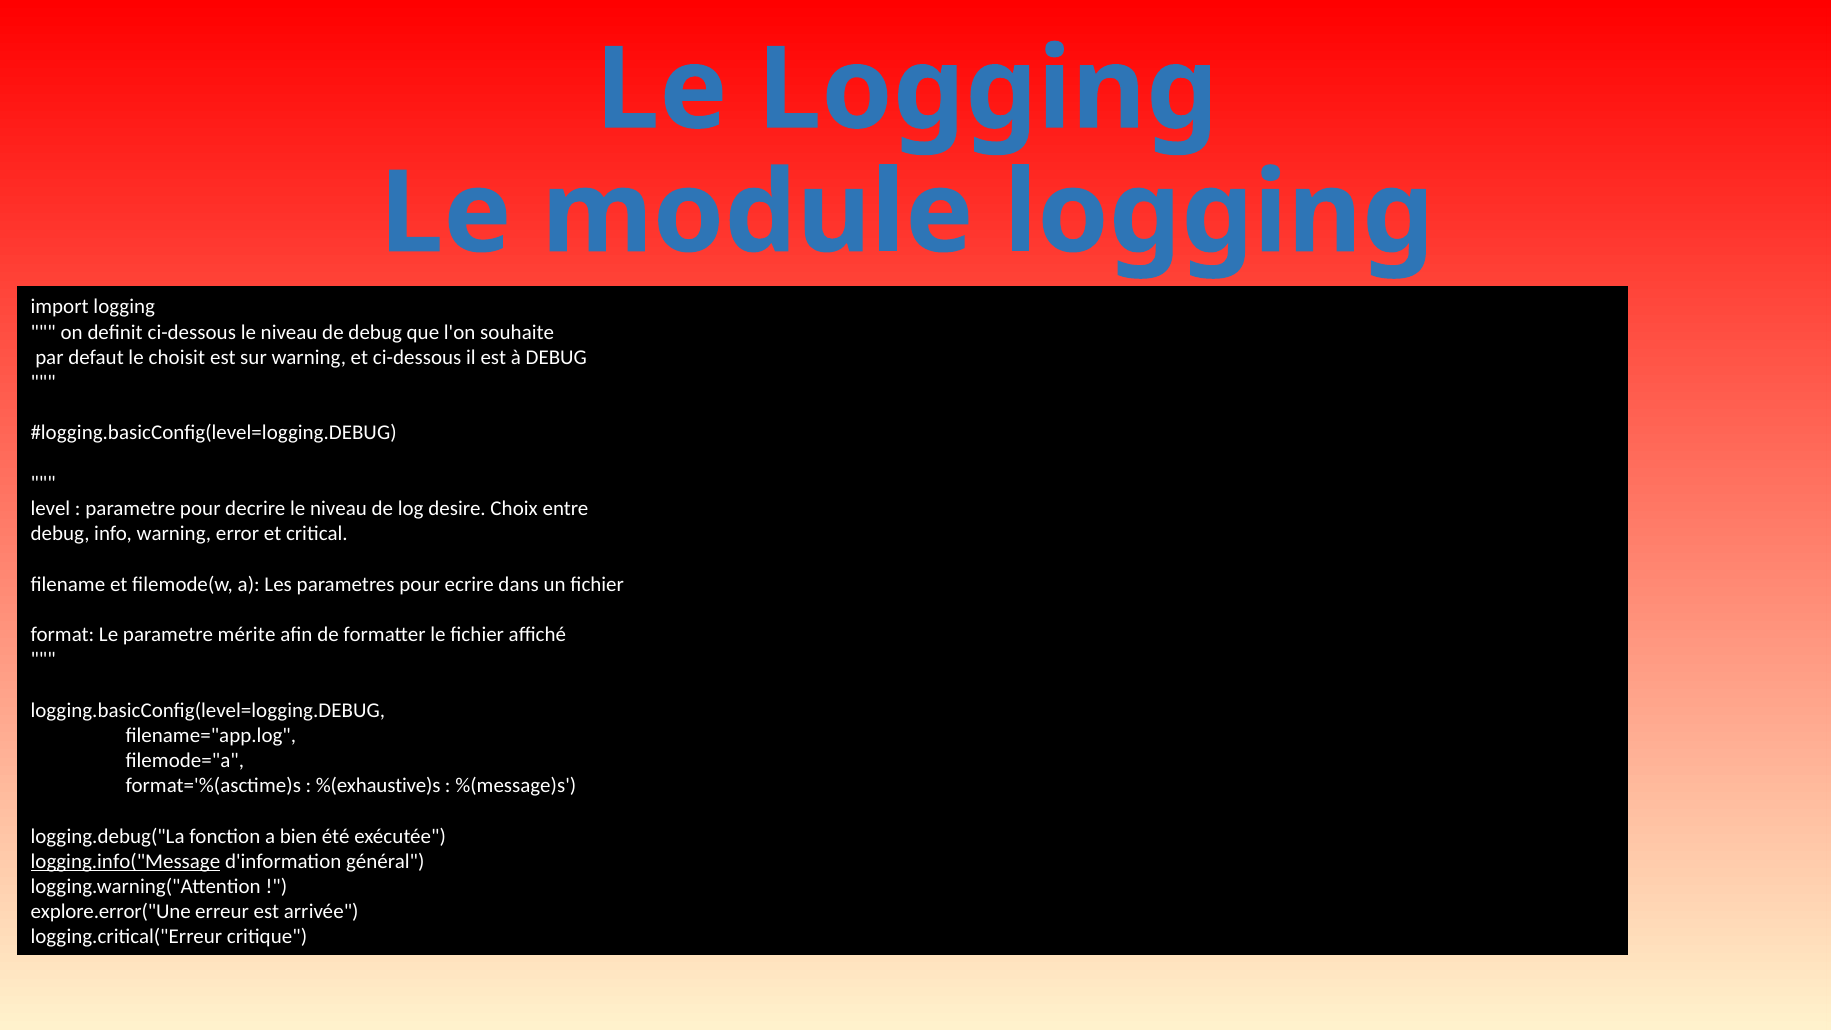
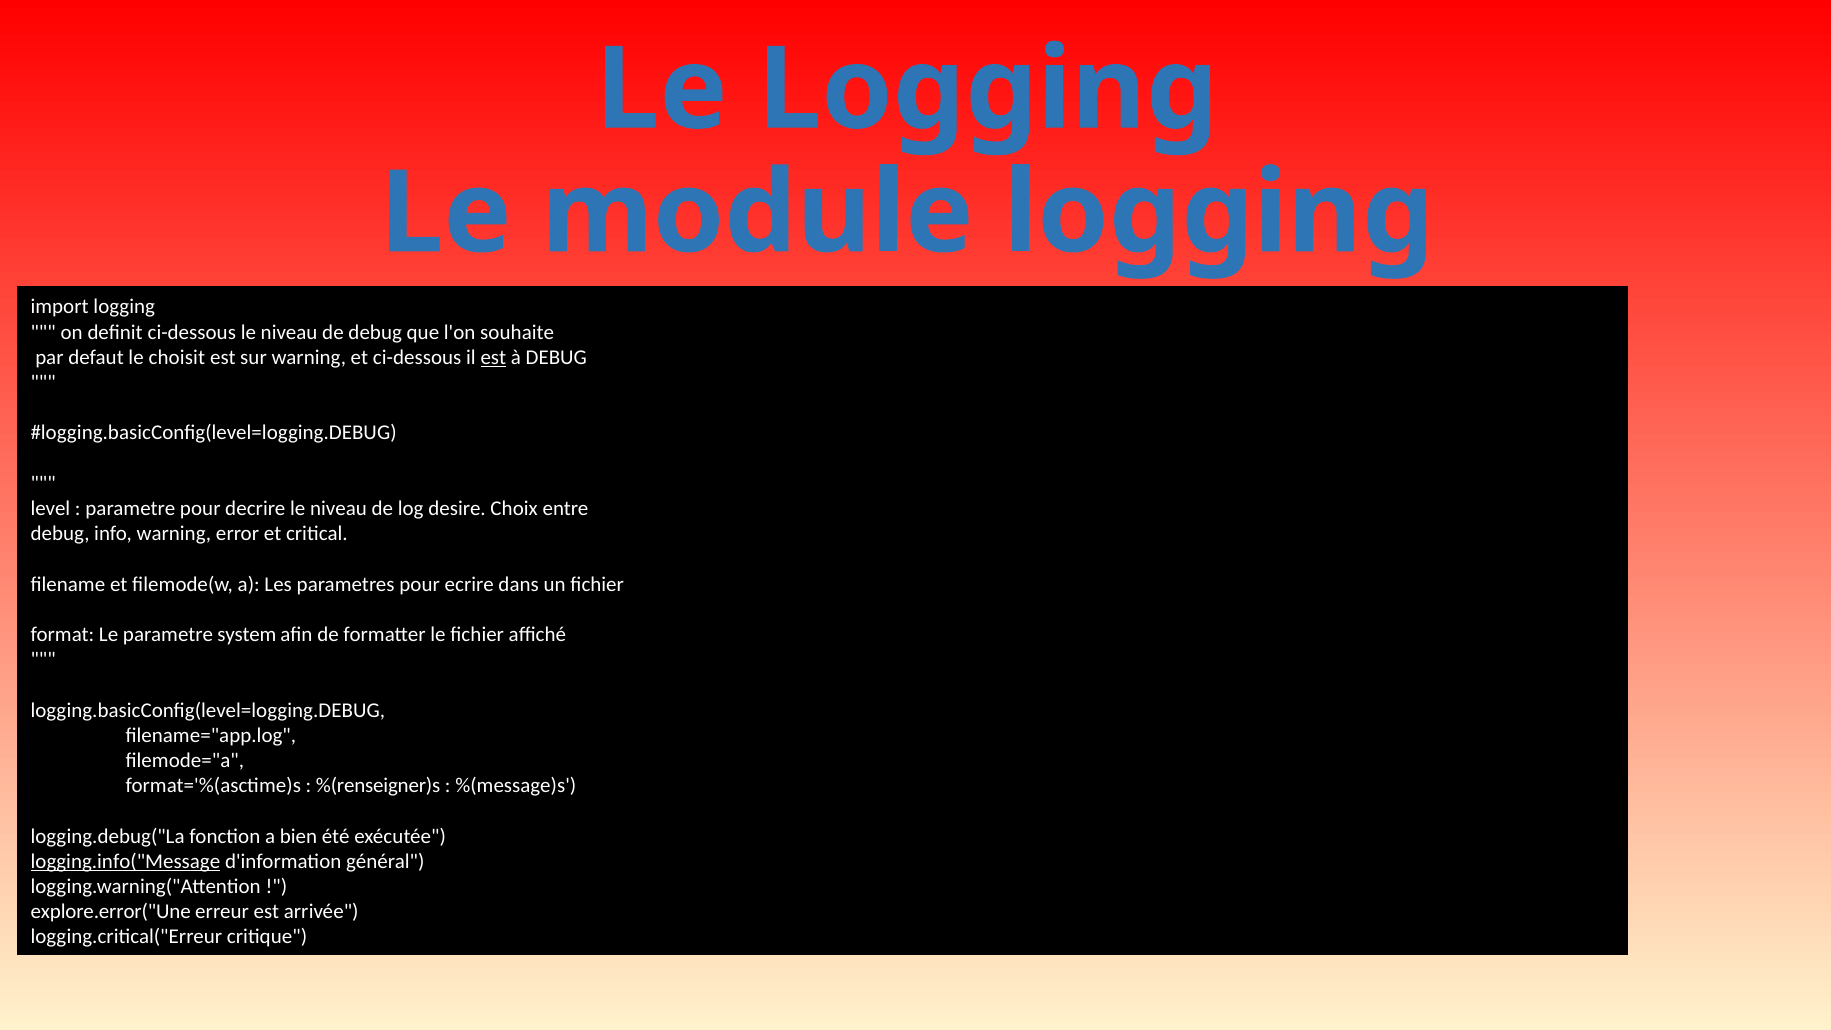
est underline: none -> present (493, 357)
mérite: mérite -> system (247, 635)
%(exhaustive)s: %(exhaustive)s -> %(renseigner)s (378, 786)
